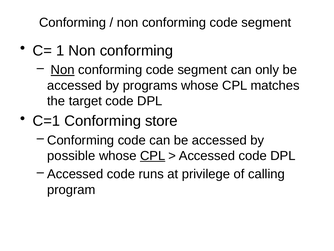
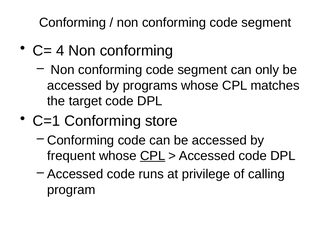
1: 1 -> 4 (60, 51)
Non underline: present -> none (63, 70)
possible: possible -> frequent (71, 156)
